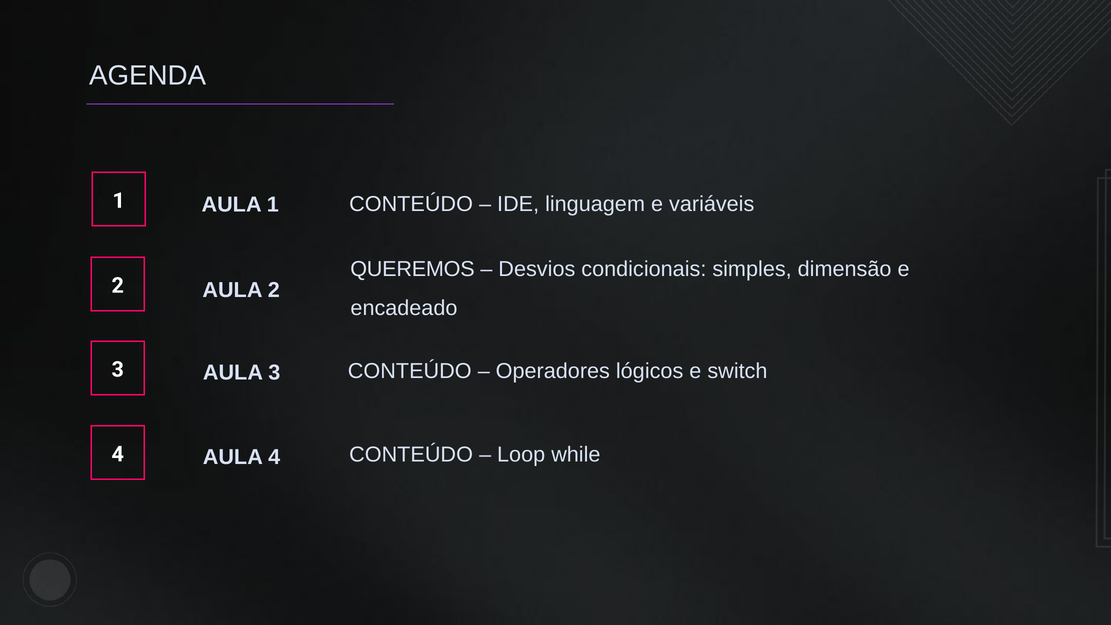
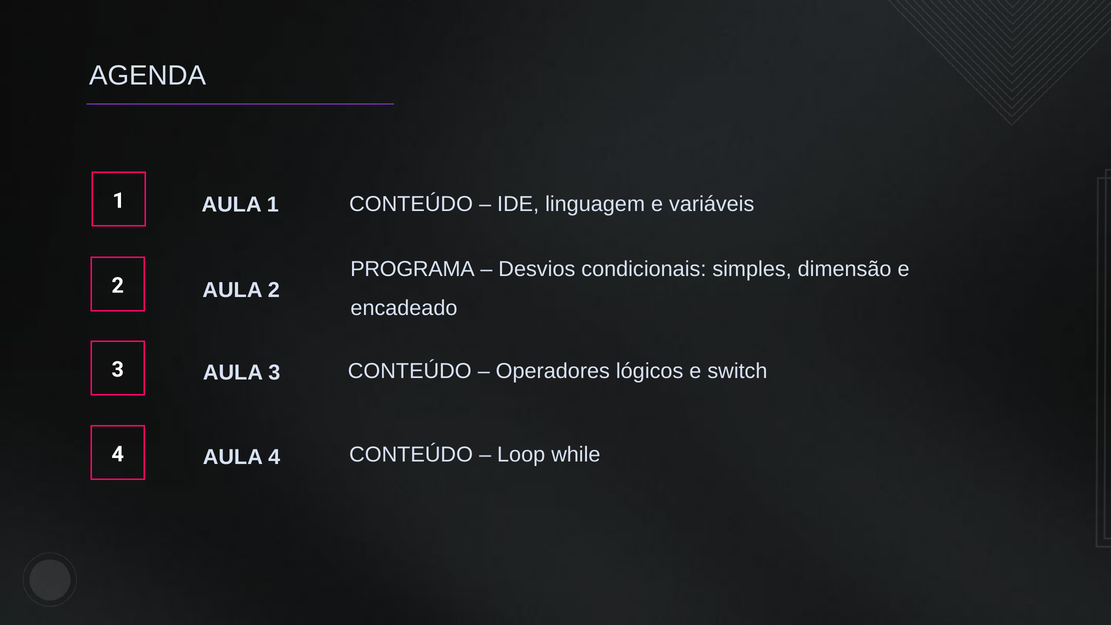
QUEREMOS: QUEREMOS -> PROGRAMA (412, 269)
